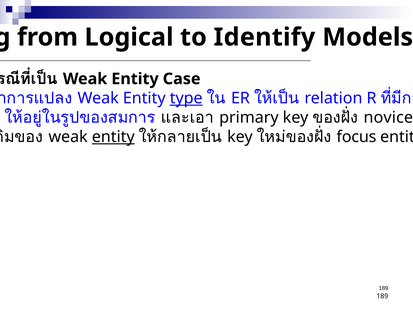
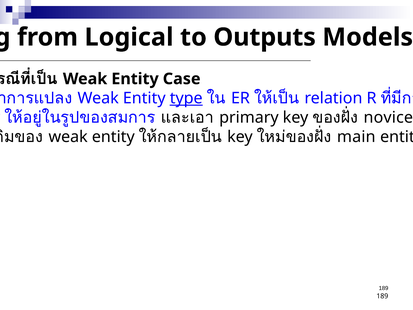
Identify: Identify -> Outputs (265, 37)
entity underline: present -> none (113, 137)
focus: focus -> main (356, 137)
